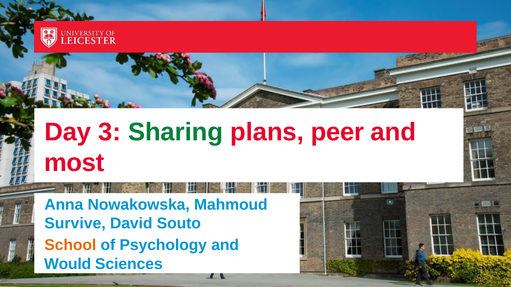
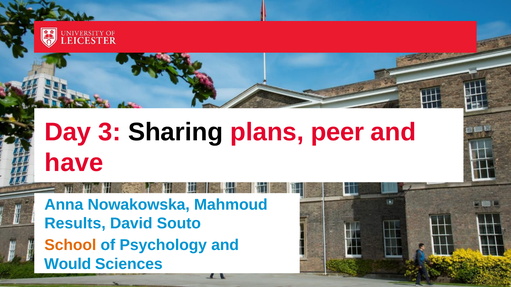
Sharing colour: green -> black (176, 132)
most: most -> have (74, 163)
Survive: Survive -> Results (75, 224)
